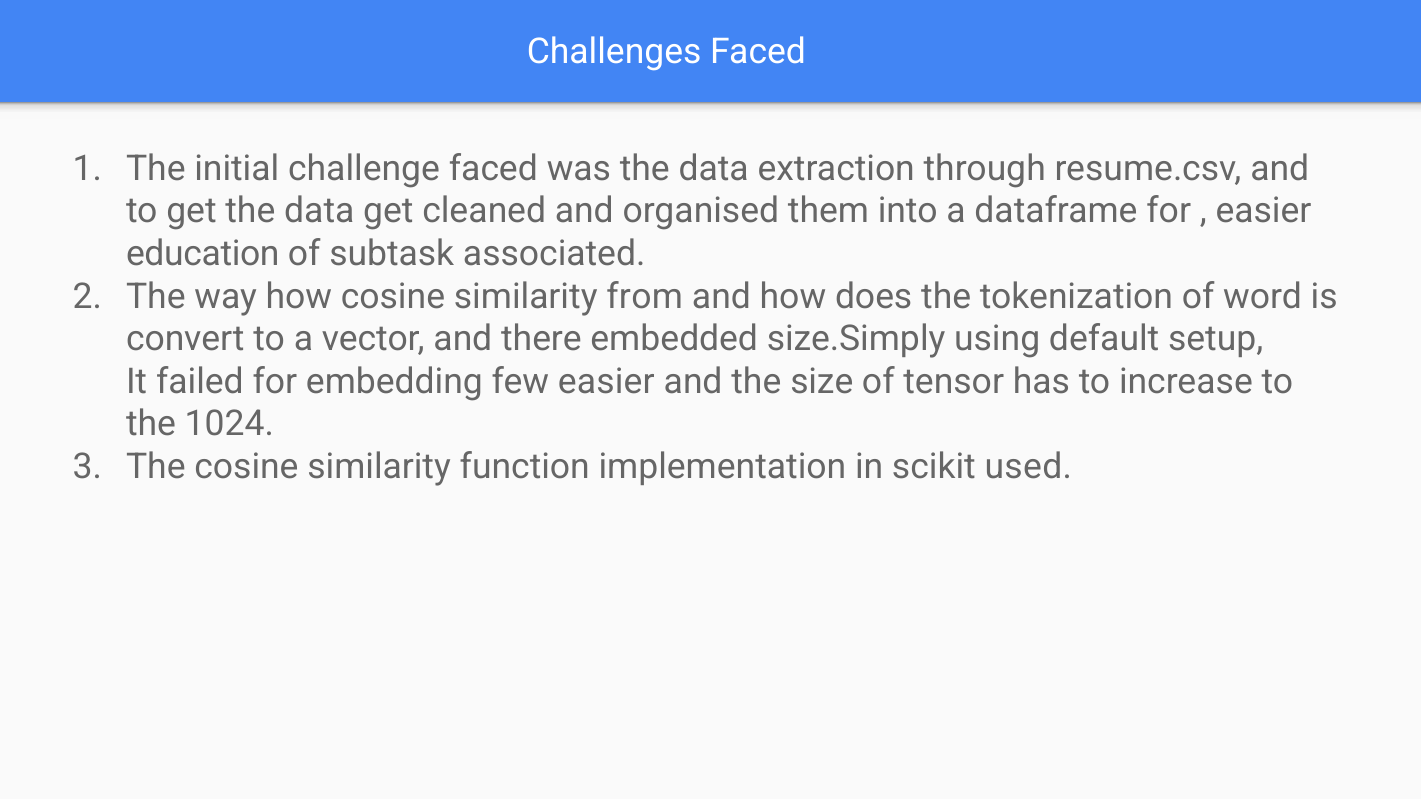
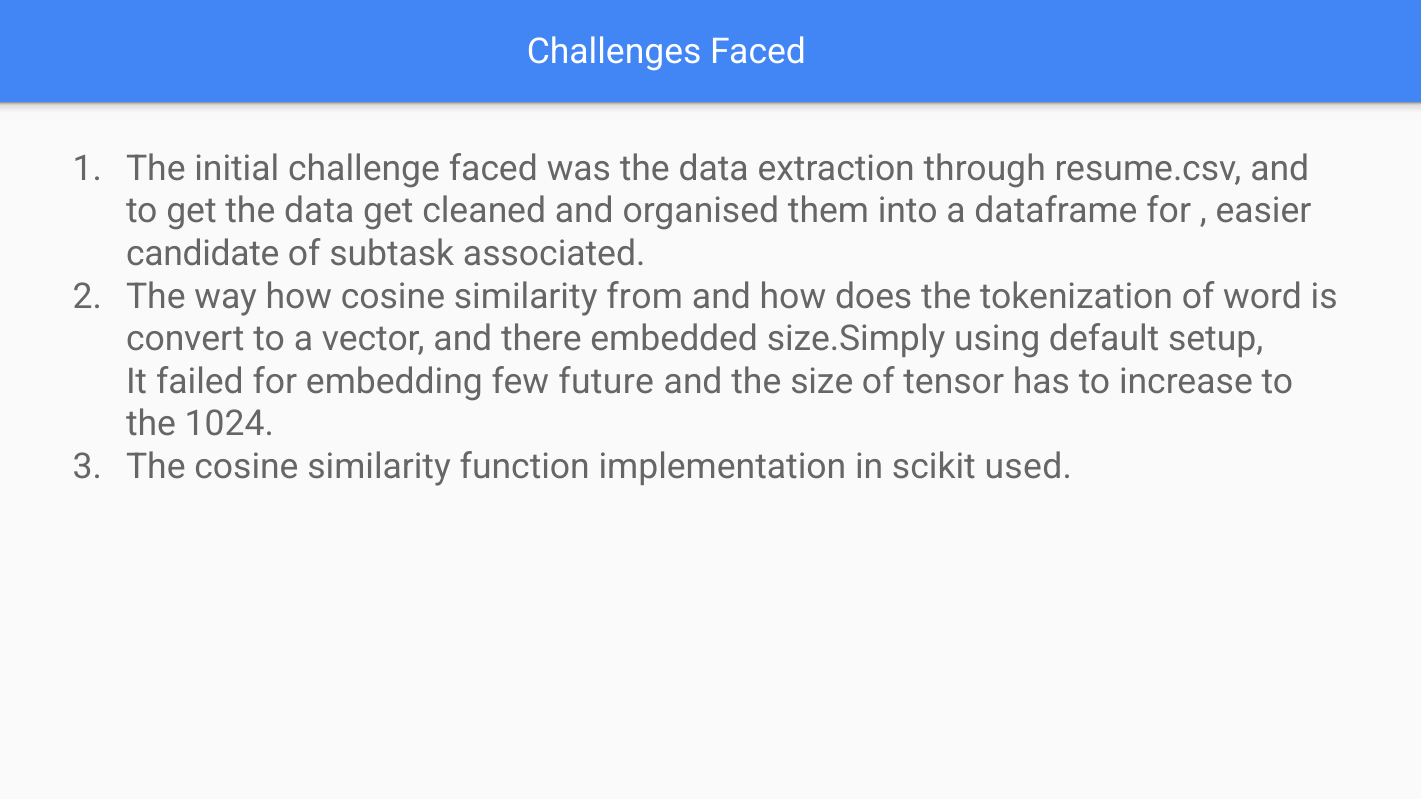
education: education -> candidate (203, 254)
few easier: easier -> future (606, 382)
